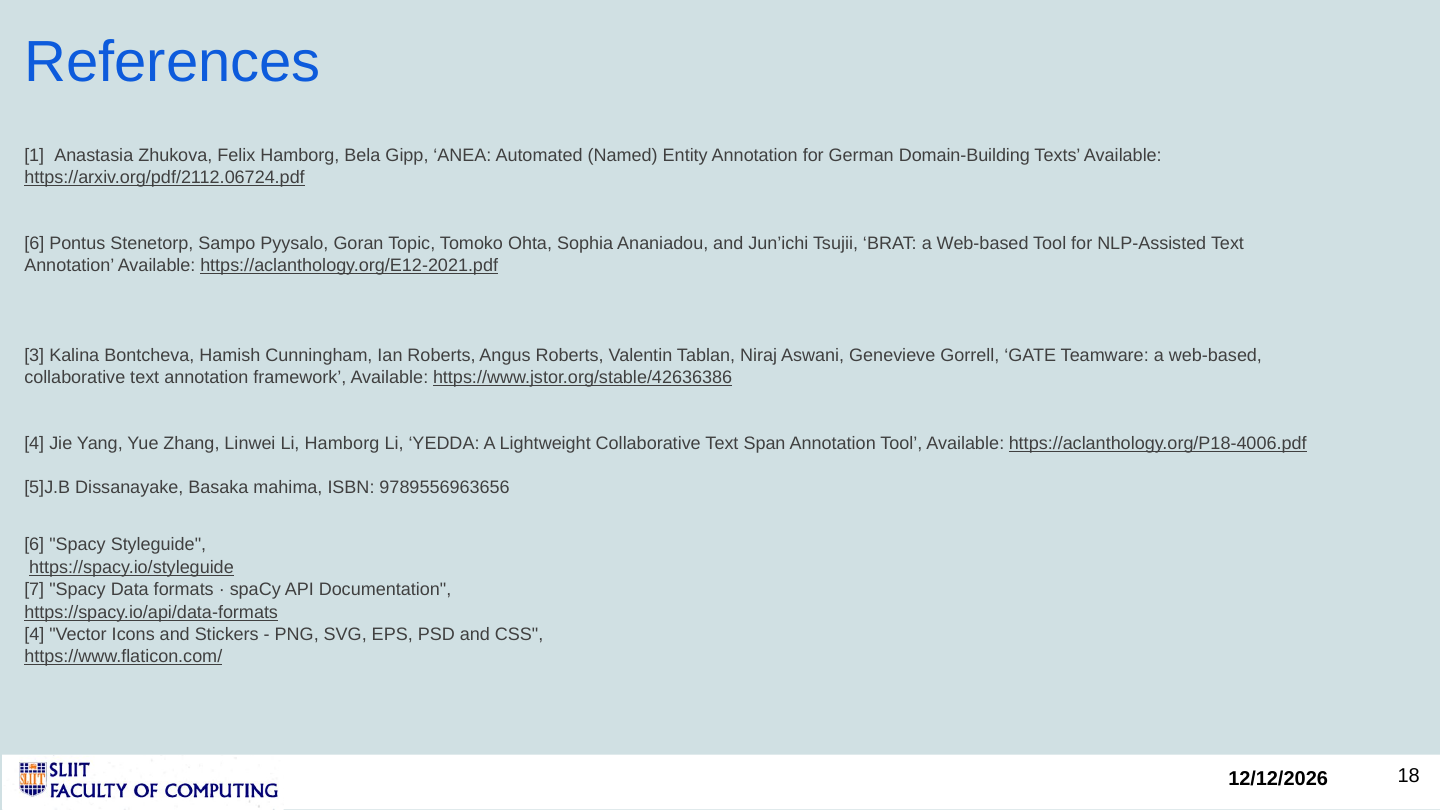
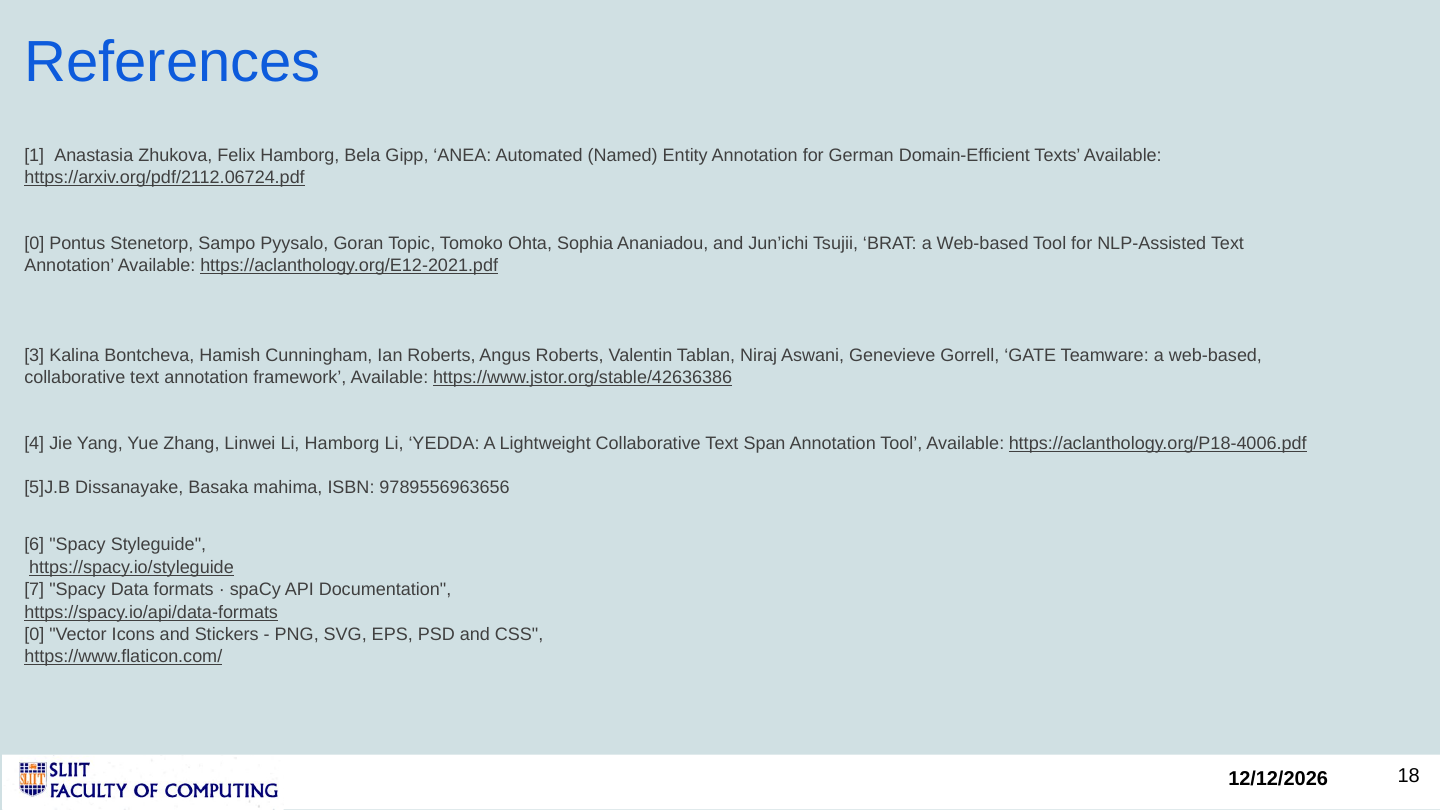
Domain-Building: Domain-Building -> Domain-Efficient (964, 155)
6: 6 -> 0 (34, 243)
4: 4 -> 0 (34, 635)
